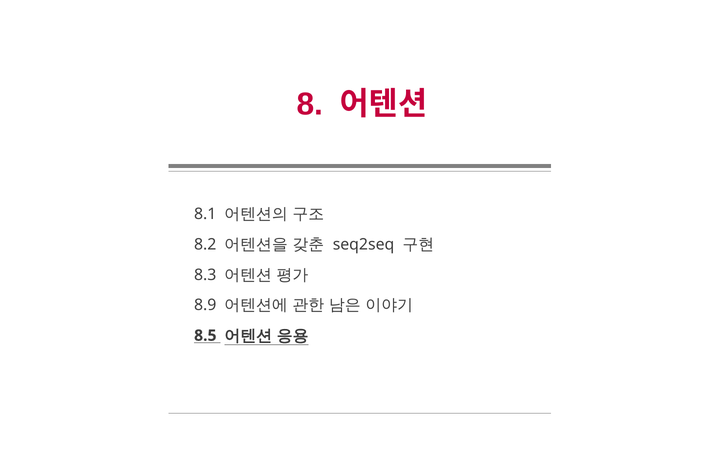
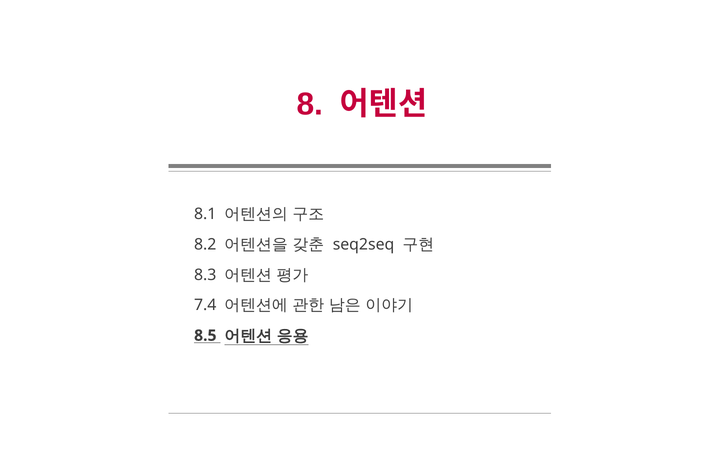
8.9: 8.9 -> 7.4 (205, 305)
